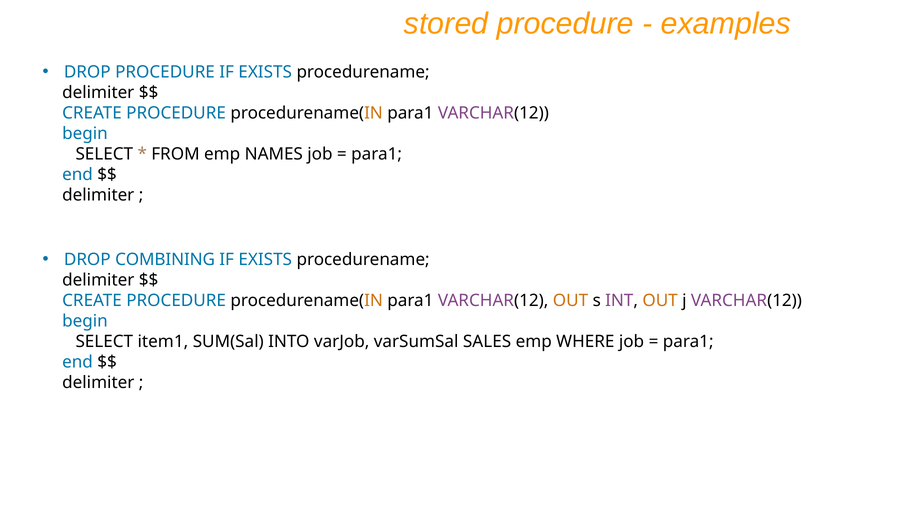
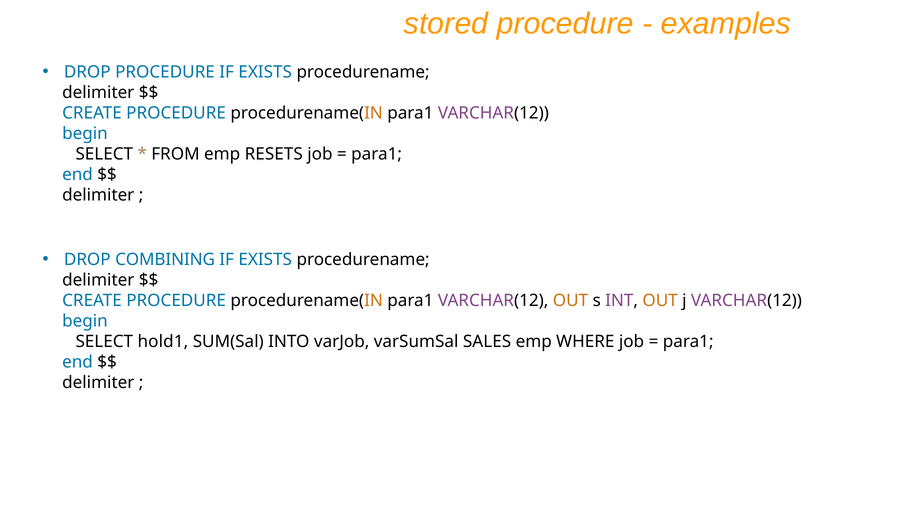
NAMES: NAMES -> RESETS (274, 154)
item1: item1 -> hold1 (163, 341)
